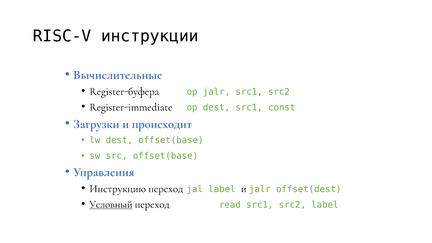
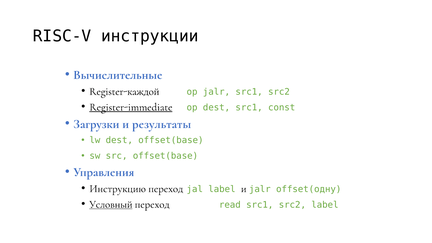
Register-буфера: Register-буфера -> Register-каждой (124, 91)
Register-immediate underline: none -> present (131, 107)
происходит: происходит -> результаты (162, 124)
offset(dest: offset(dest -> offset(одну (309, 189)
